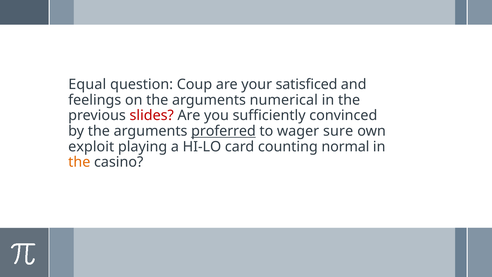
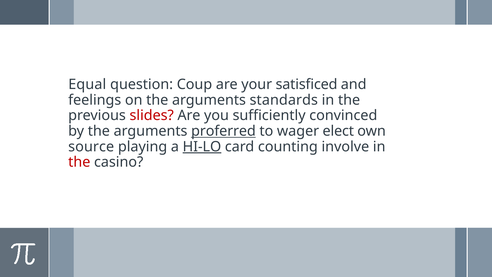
numerical: numerical -> standards (284, 100)
sure: sure -> elect (338, 131)
exploit: exploit -> source (91, 147)
HI-LO underline: none -> present (202, 147)
normal: normal -> involve (345, 147)
the colour: orange -> red (79, 162)
